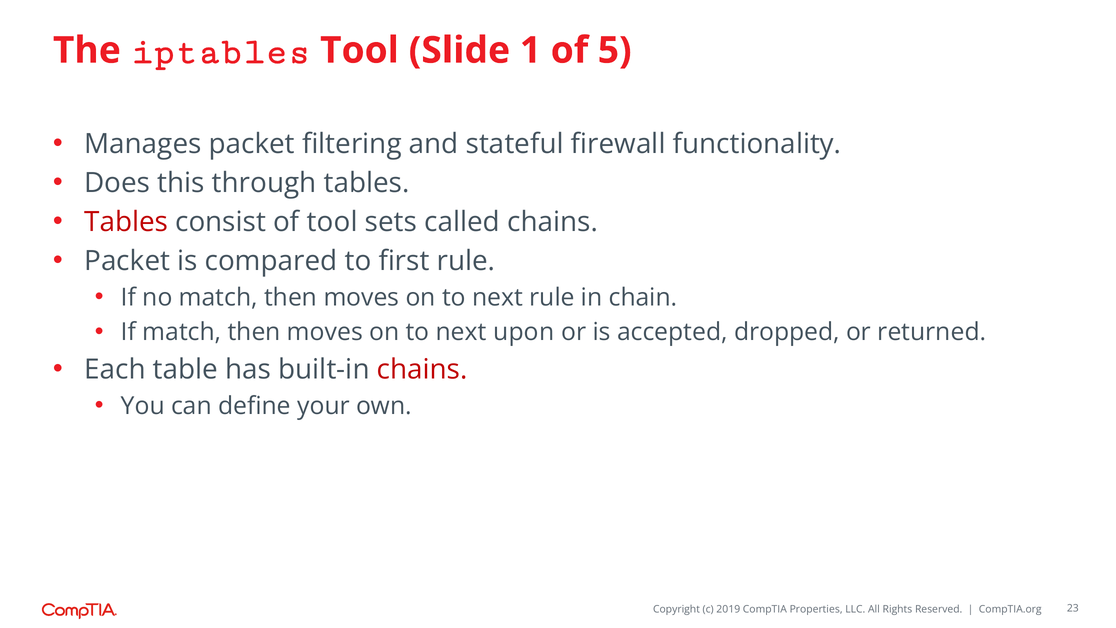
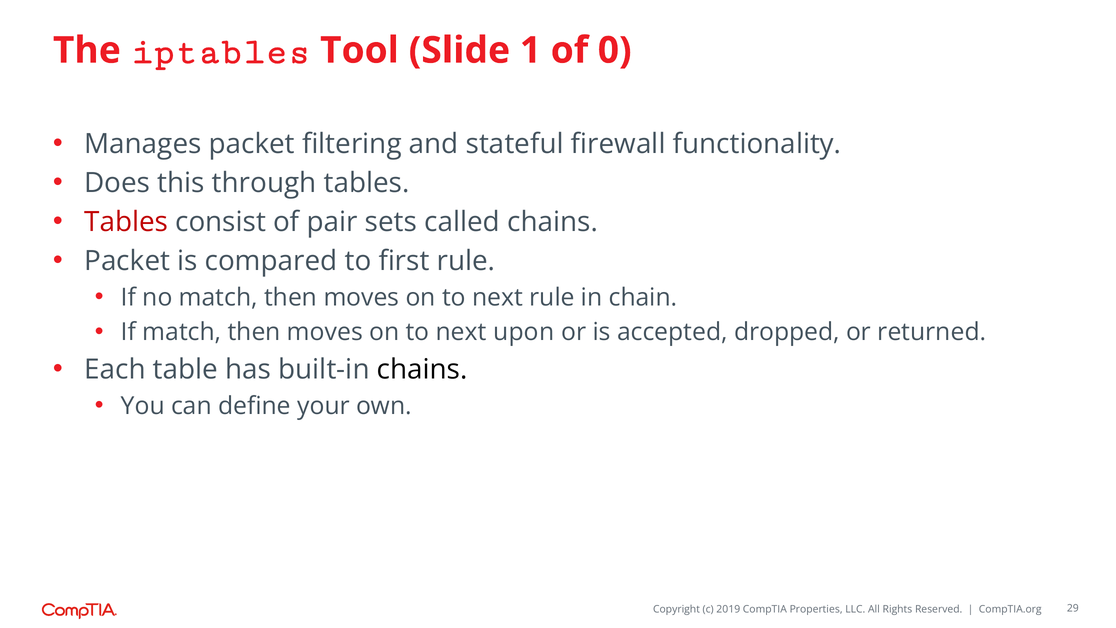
5: 5 -> 0 (615, 50)
of tool: tool -> pair (332, 222)
chains colour: red -> black (422, 370)
23: 23 -> 29 (1073, 608)
